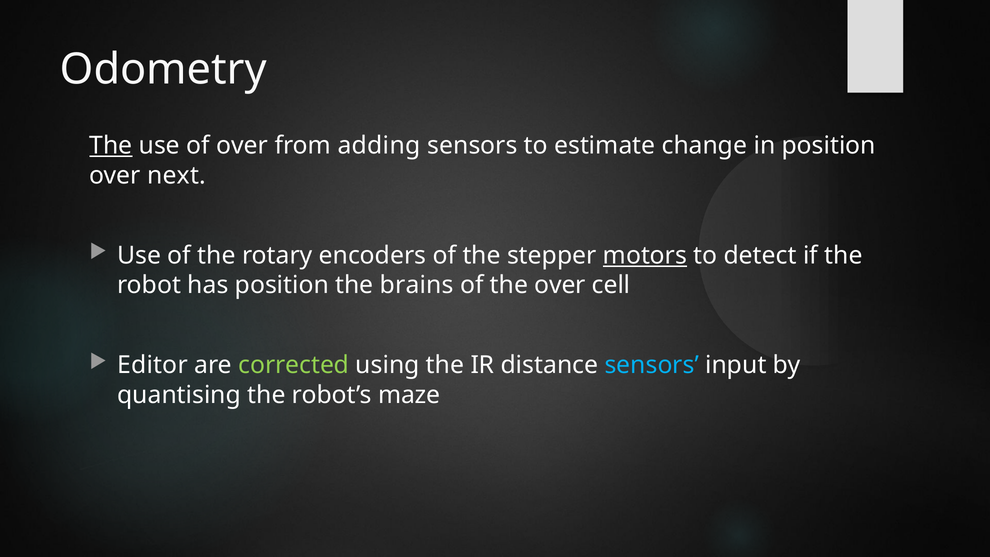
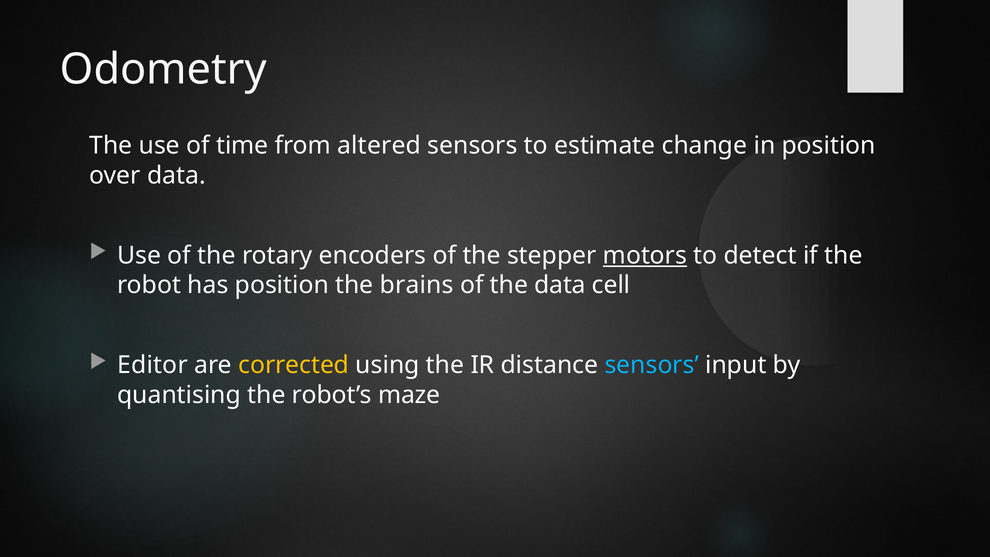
The underline: present -> none (111, 146)
of over: over -> time (242, 146)
adding: adding -> altered (379, 146)
over next: next -> data (177, 175)
the over: over -> data (560, 285)
corrected colour: light green -> yellow (294, 365)
